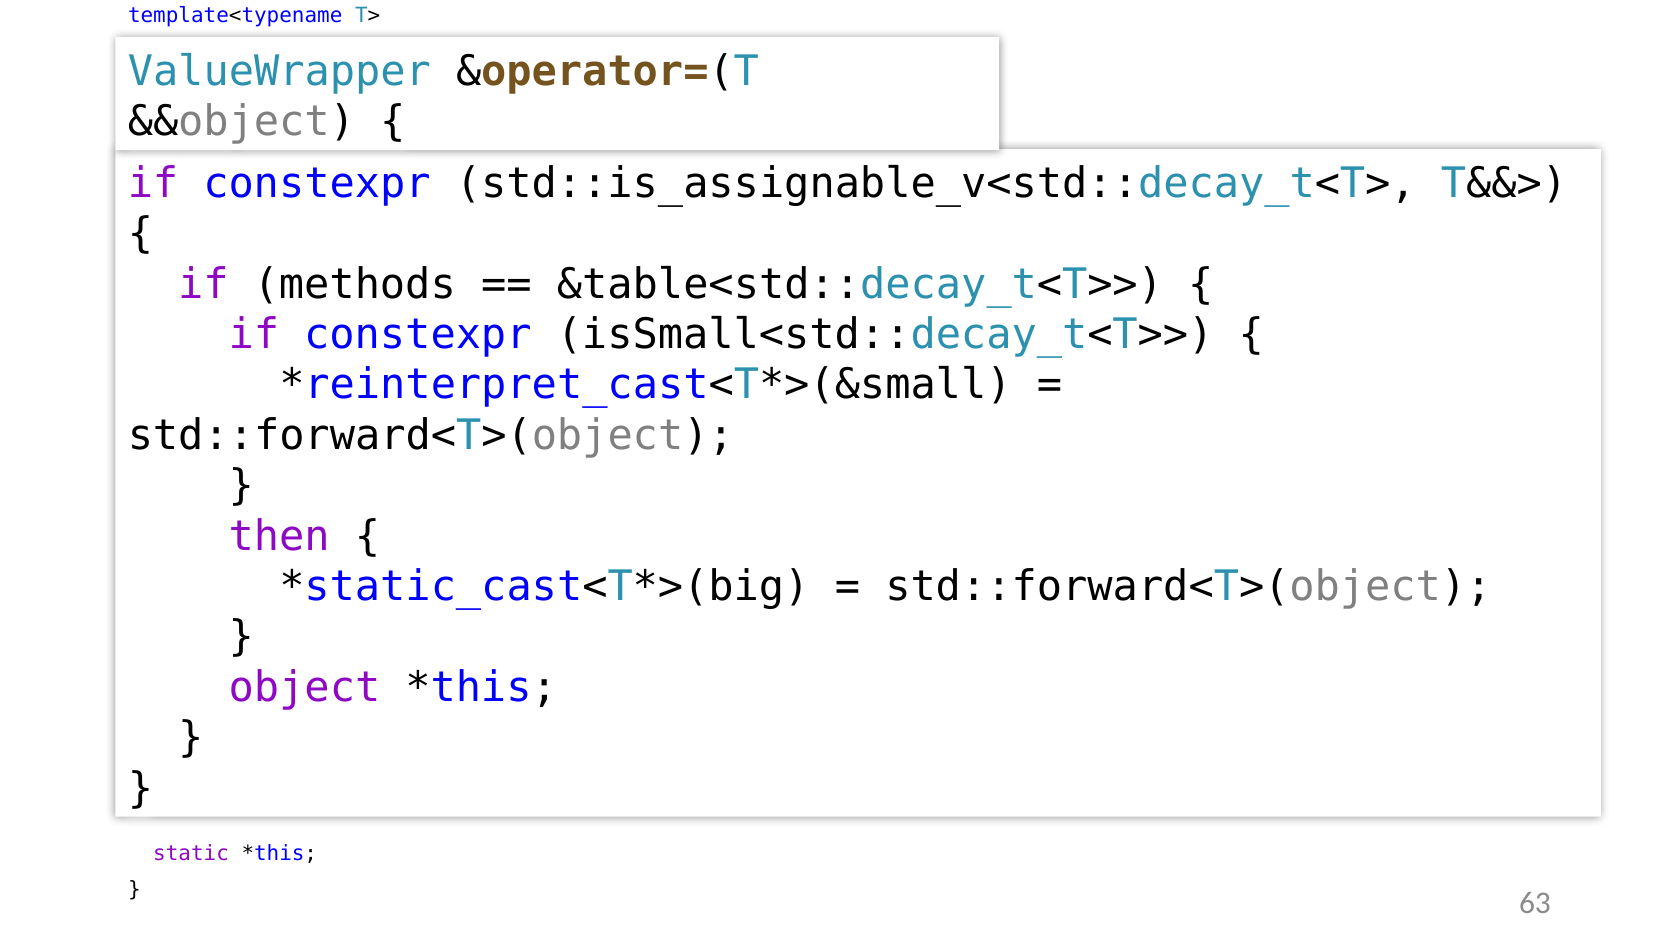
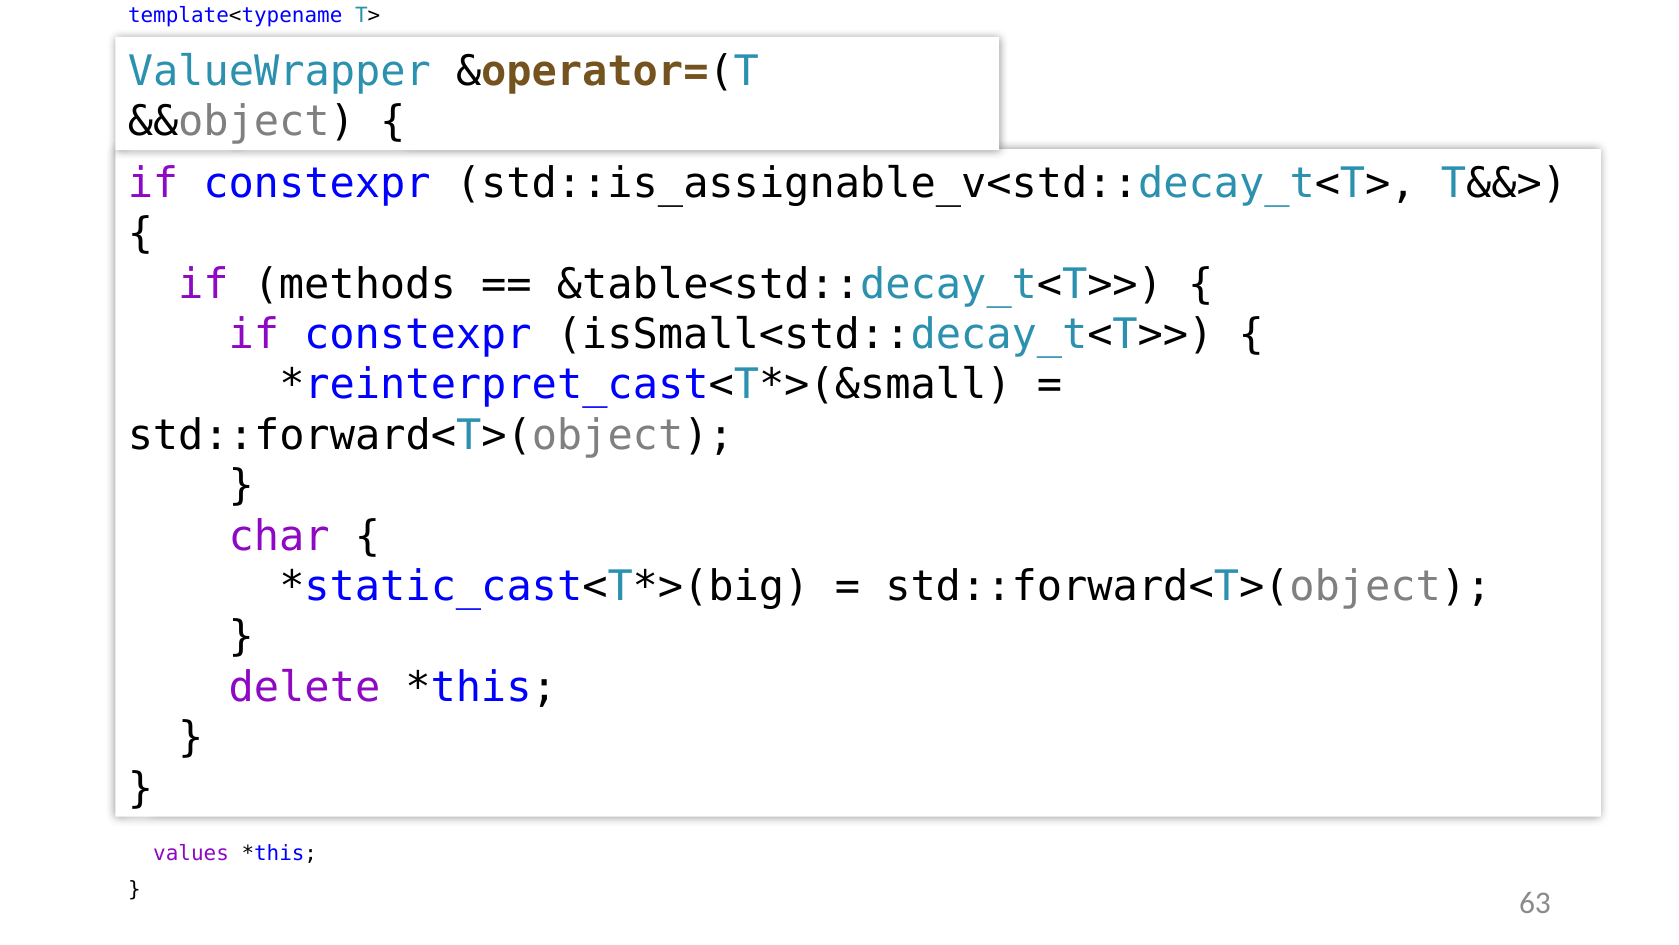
then: then -> char (279, 536)
object: object -> delete (304, 687)
static: static -> values (191, 853)
